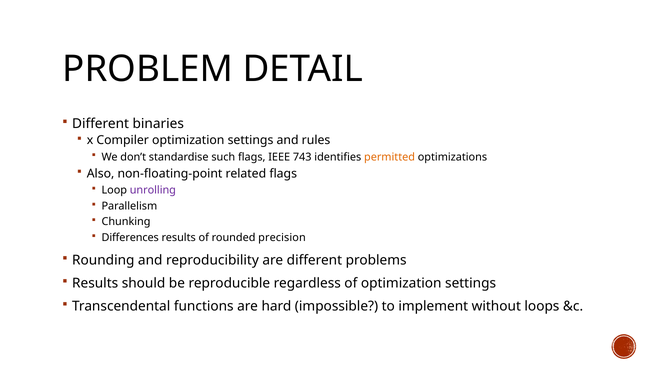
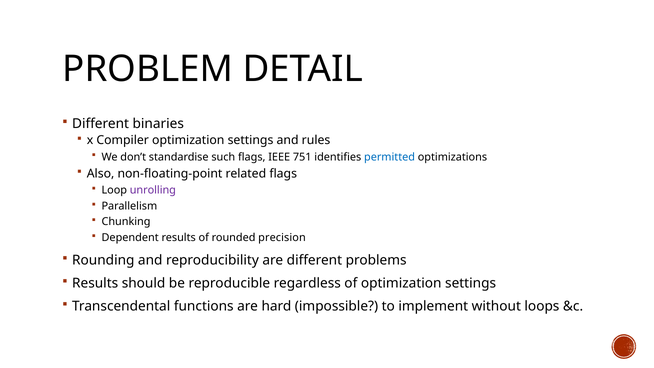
743: 743 -> 751 (302, 157)
permitted colour: orange -> blue (390, 157)
Differences: Differences -> Dependent (130, 238)
